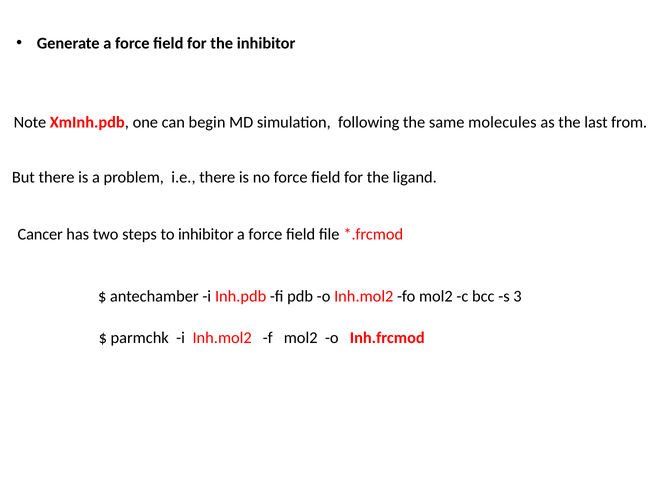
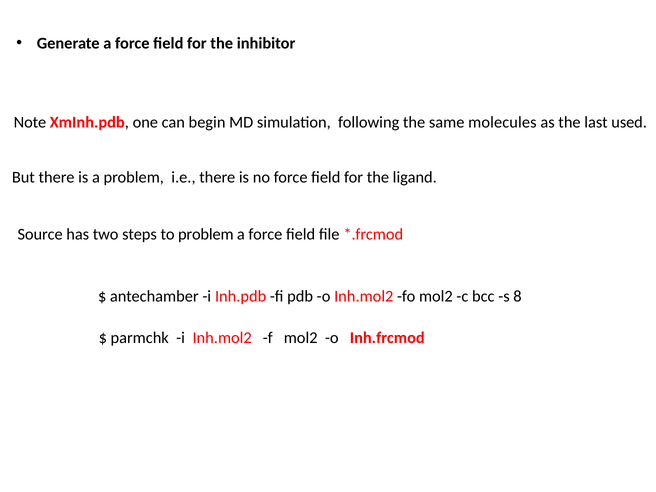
from: from -> used (629, 122)
Cancer: Cancer -> Source (40, 234)
to inhibitor: inhibitor -> problem (206, 234)
3: 3 -> 8 (517, 296)
